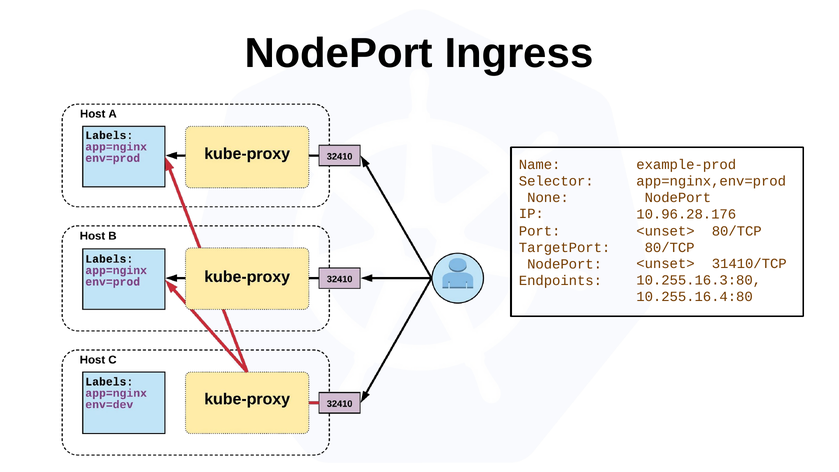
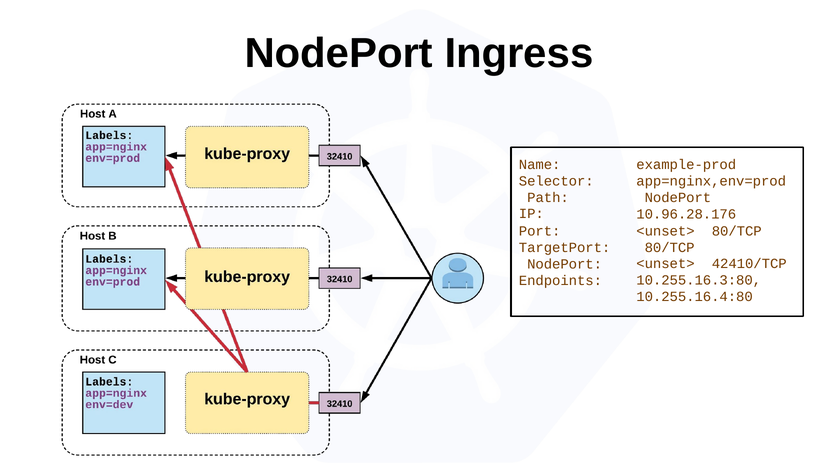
None: None -> Path (548, 198)
31410/TCP: 31410/TCP -> 42410/TCP (749, 264)
